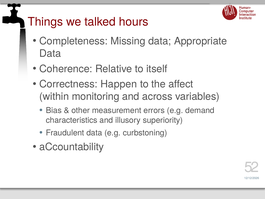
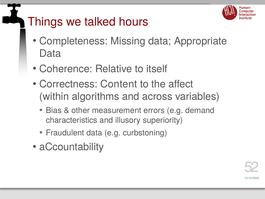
Happen: Happen -> Content (119, 84)
monitoring: monitoring -> algorithms (96, 96)
